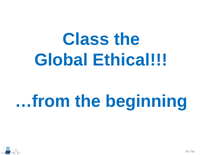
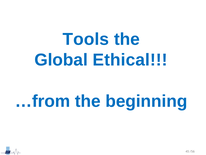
Class: Class -> Tools (86, 39)
